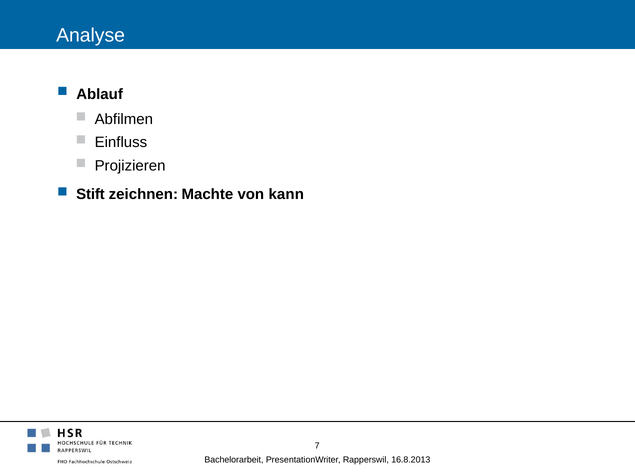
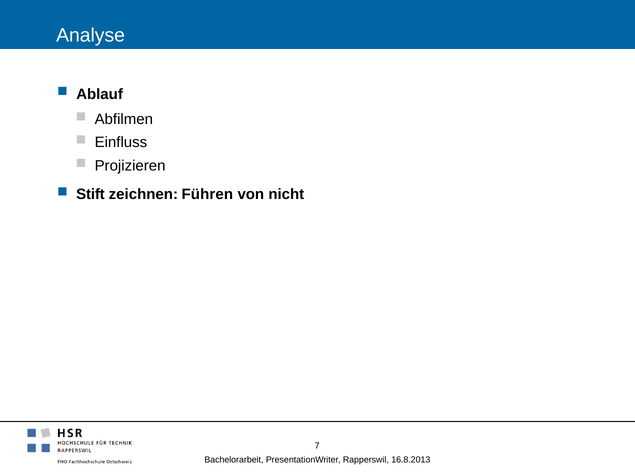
Machte: Machte -> Führen (207, 194)
kann: kann -> nicht (286, 194)
